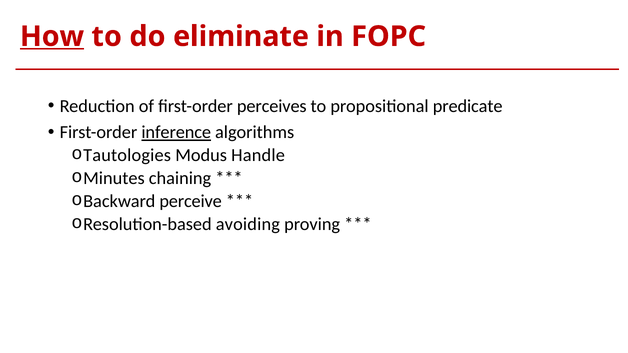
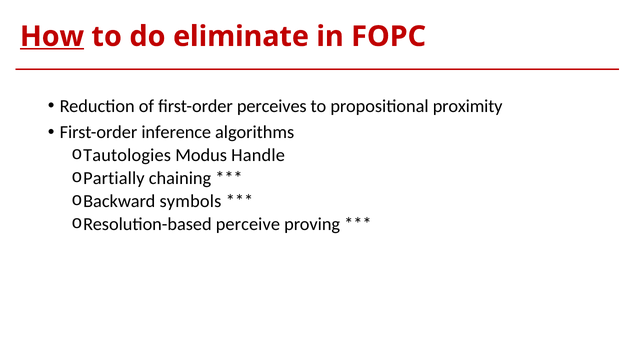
predicate: predicate -> proximity (468, 106)
inference underline: present -> none (176, 132)
Minutes: Minutes -> Partially (114, 178)
perceive: perceive -> symbols (190, 201)
avoiding: avoiding -> perceive (248, 224)
